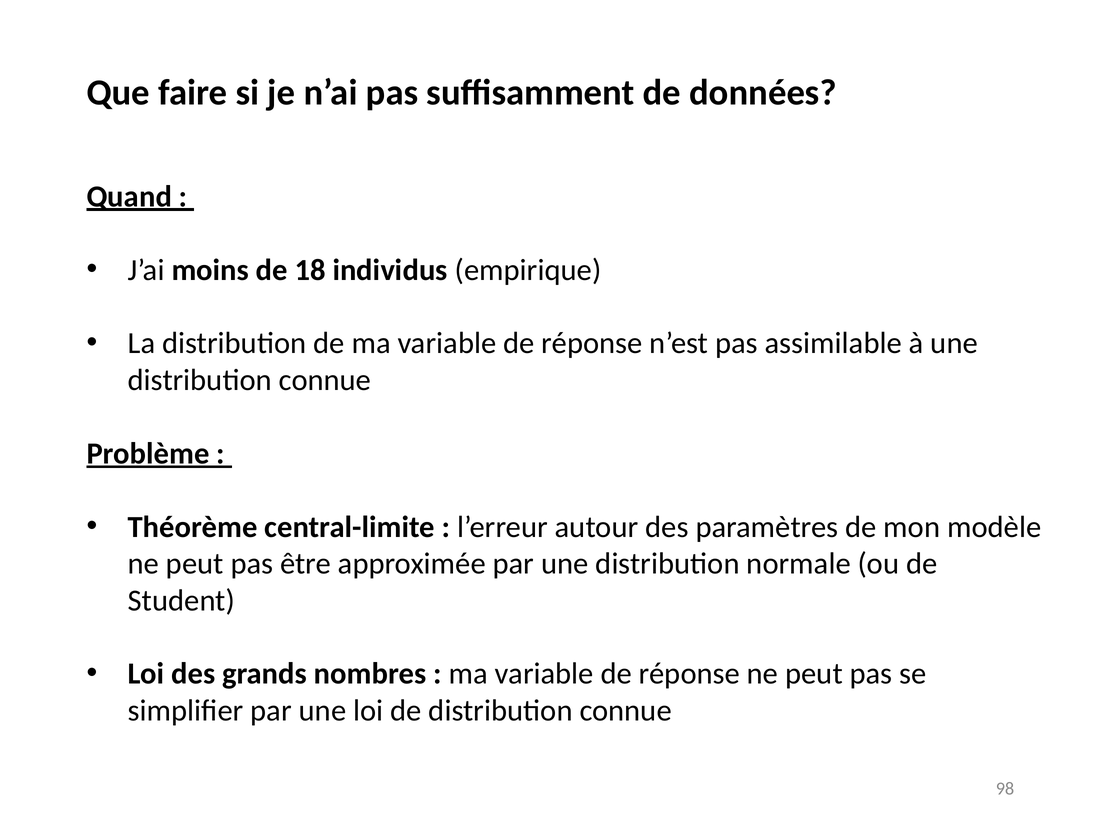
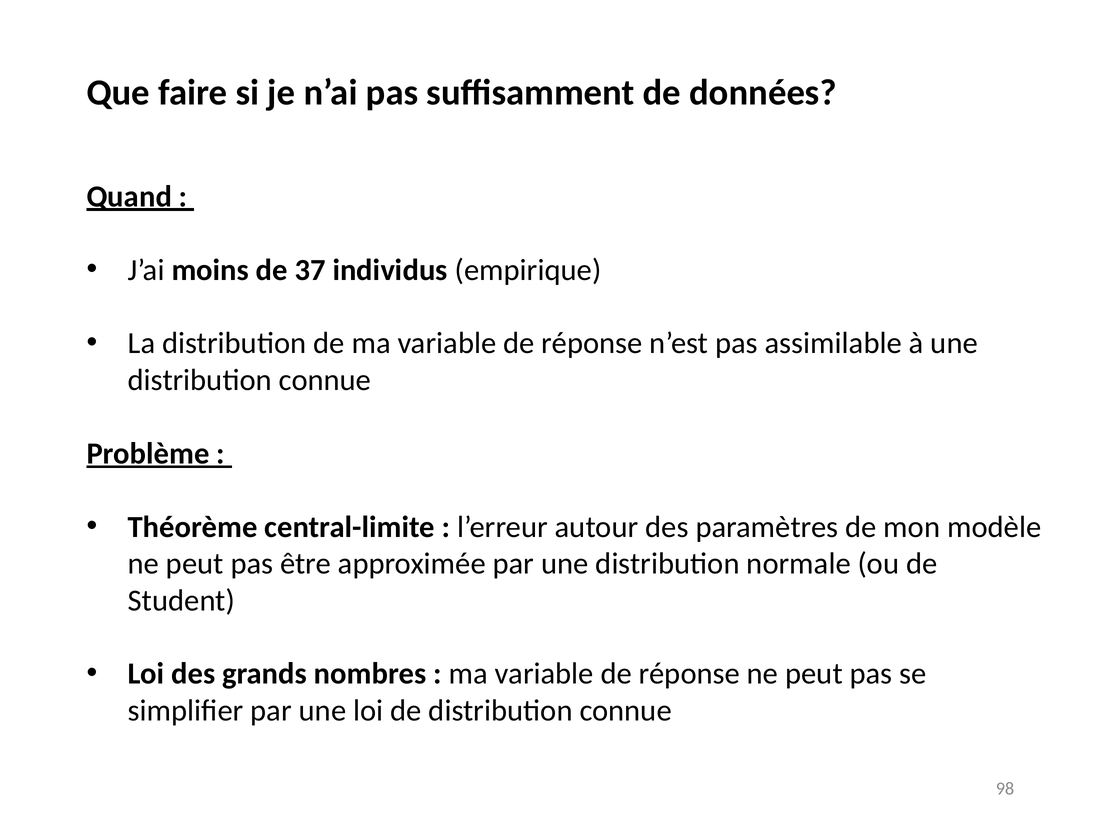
18: 18 -> 37 (310, 270)
